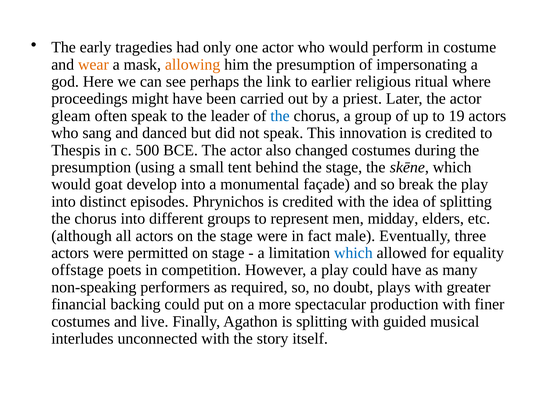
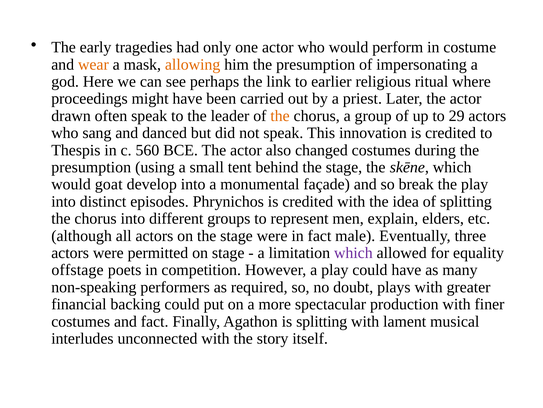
gleam: gleam -> drawn (71, 116)
the colour: blue -> orange (280, 116)
19: 19 -> 29 (457, 116)
500: 500 -> 560 (147, 150)
midday: midday -> explain (393, 218)
which colour: blue -> purple (353, 252)
and live: live -> fact (155, 321)
guided: guided -> lament (405, 321)
